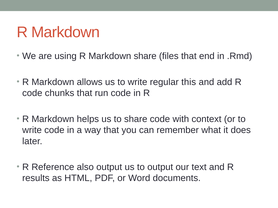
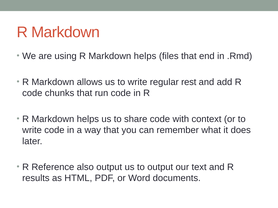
using R Markdown share: share -> helps (145, 56)
this: this -> rest (189, 82)
